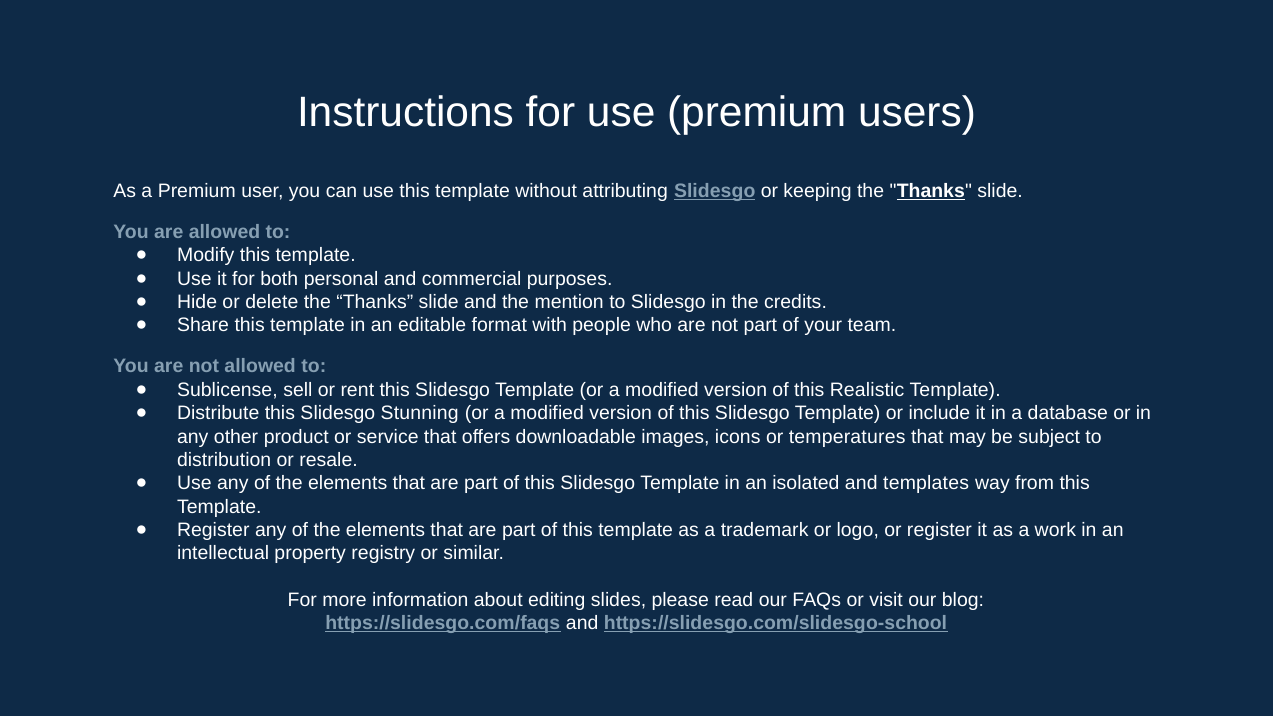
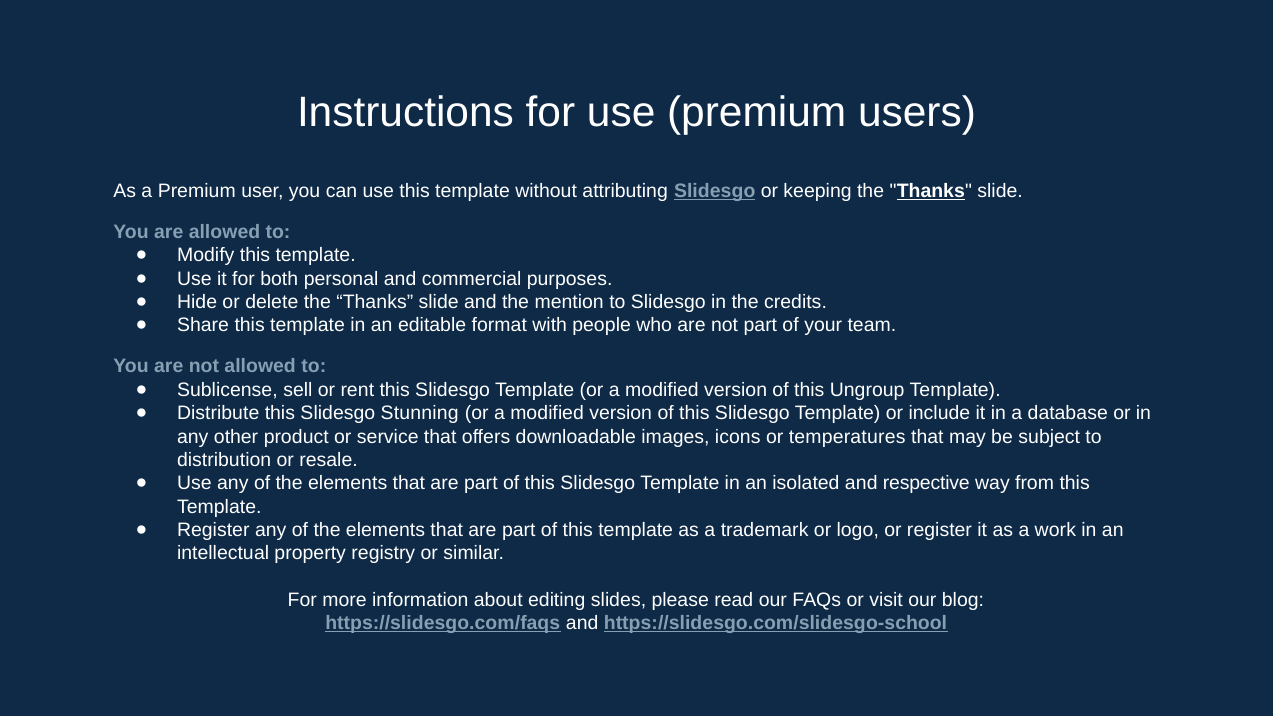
Realistic: Realistic -> Ungroup (867, 390)
templates: templates -> respective (926, 483)
